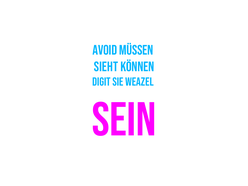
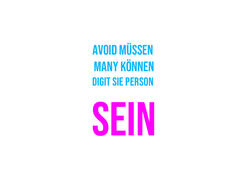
sieht: sieht -> many (106, 67)
weazel: weazel -> person (139, 82)
